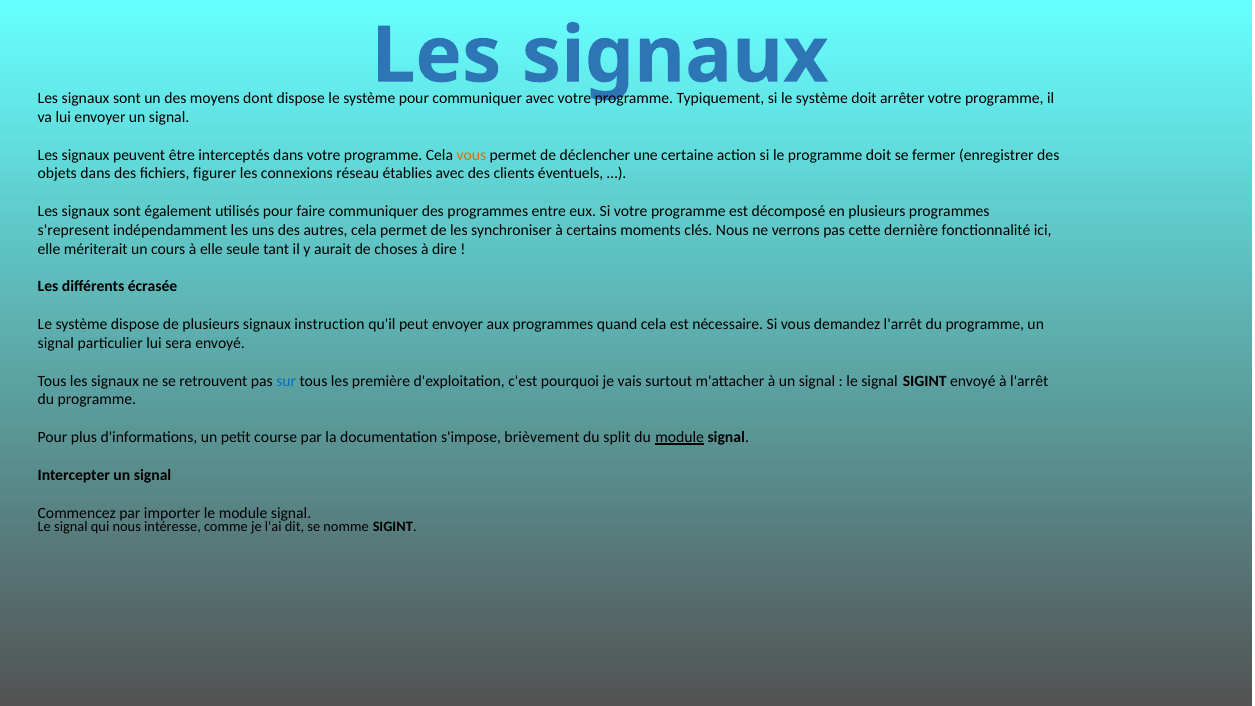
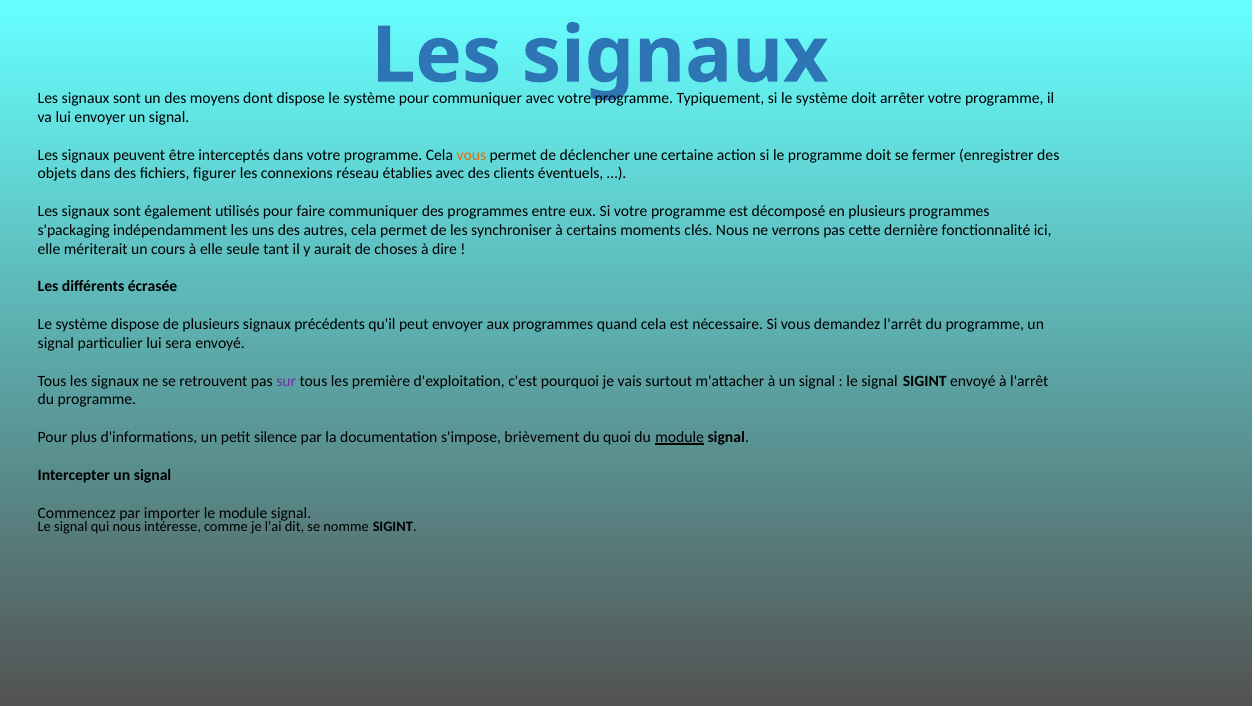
s'represent: s'represent -> s'packaging (74, 230)
instruction: instruction -> précédents (330, 324)
sur colour: blue -> purple (286, 381)
course: course -> silence (276, 437)
split: split -> quoi (617, 437)
